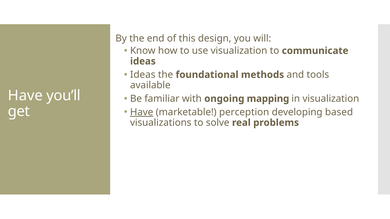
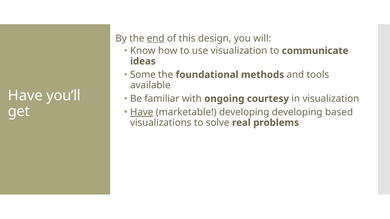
end underline: none -> present (156, 38)
Ideas: Ideas -> Some (143, 75)
mapping: mapping -> courtesy (268, 99)
marketable perception: perception -> developing (244, 112)
